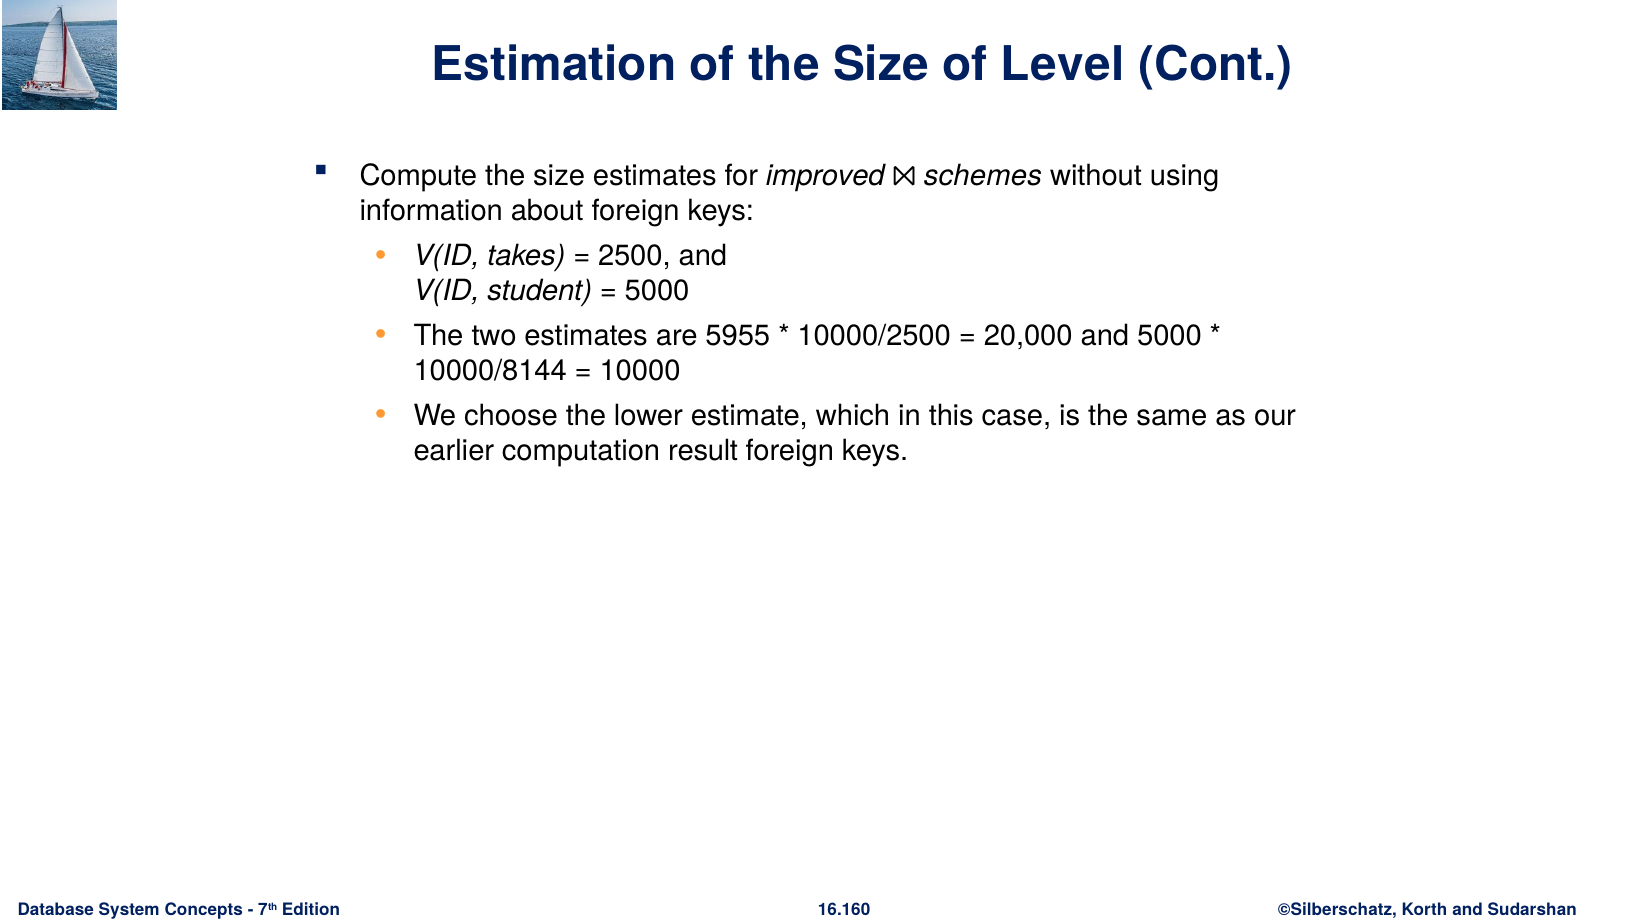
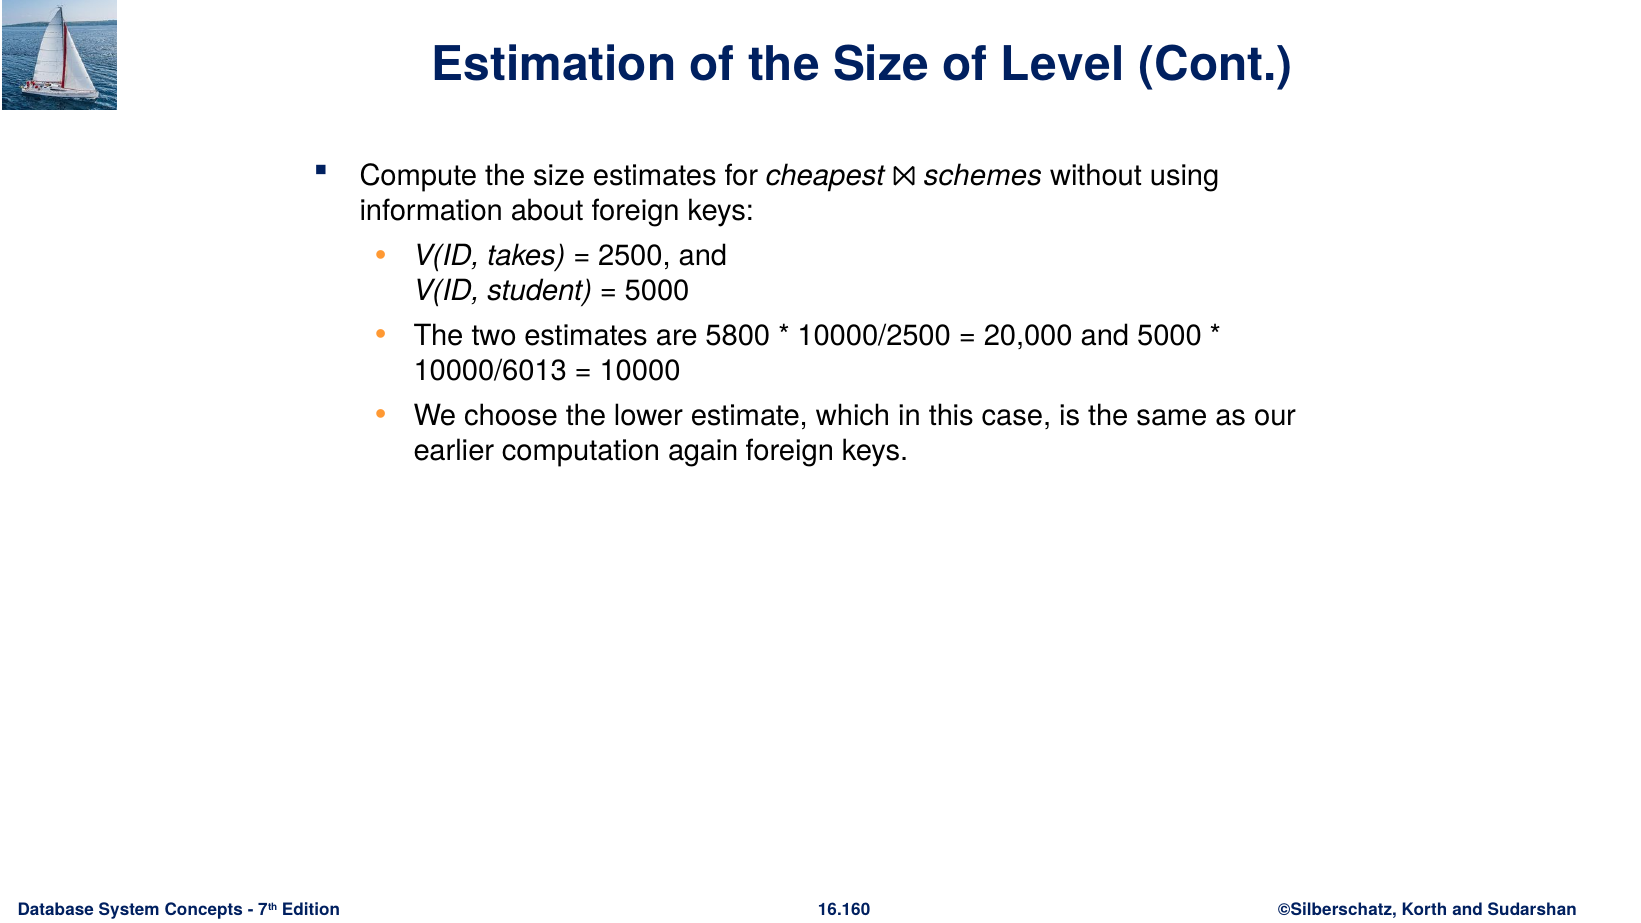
improved: improved -> cheapest (825, 176)
5955: 5955 -> 5800 (738, 336)
10000/8144: 10000/8144 -> 10000/6013 (490, 371)
result: result -> again (703, 451)
